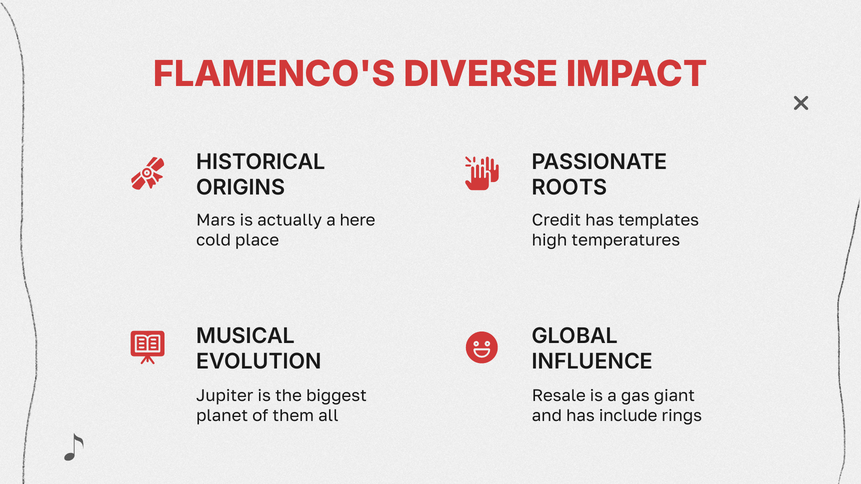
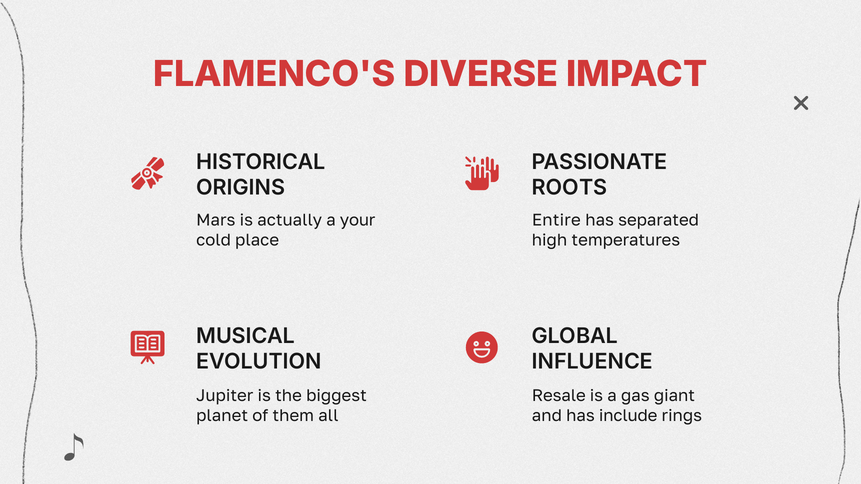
here: here -> your (358, 220)
Credit: Credit -> Entire (556, 220)
templates: templates -> separated (659, 220)
